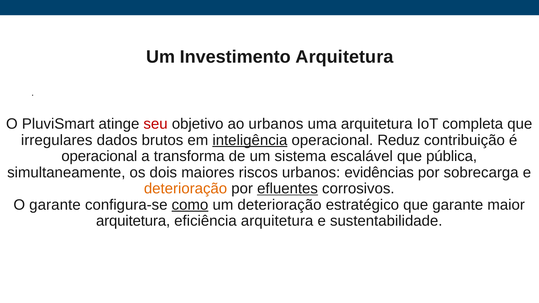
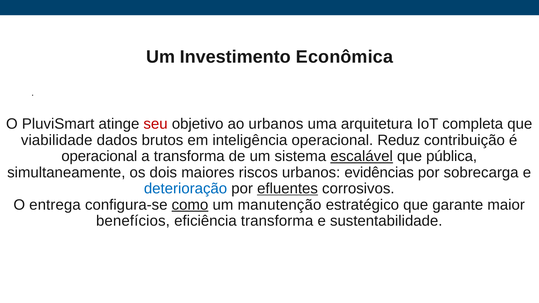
Investimento Arquitetura: Arquitetura -> Econômica (344, 57)
irregulares: irregulares -> viabilidade (57, 140)
inteligência underline: present -> none (250, 140)
escalável underline: none -> present (362, 156)
deterioração colour: orange -> blue (186, 189)
O garante: garante -> entrega (55, 205)
um deterioração: deterioração -> manutenção (279, 205)
arquitetura: arquitetura -> benefícios (133, 221)
eficiência arquitetura: arquitetura -> transforma (277, 221)
